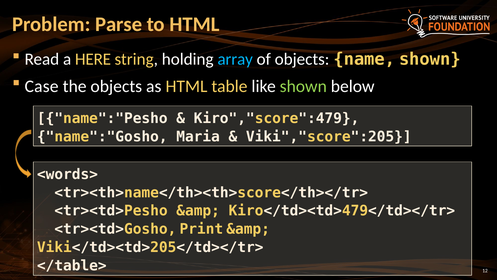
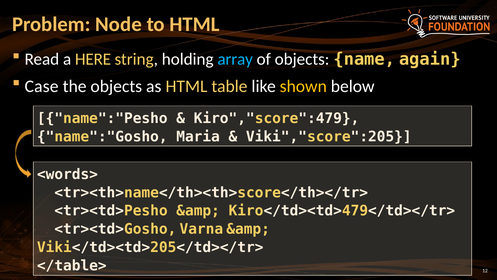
Parse: Parse -> Node (118, 24)
name shown: shown -> again (430, 59)
shown colour: light green -> yellow (303, 86)
Print: Print -> Varna (201, 229)
